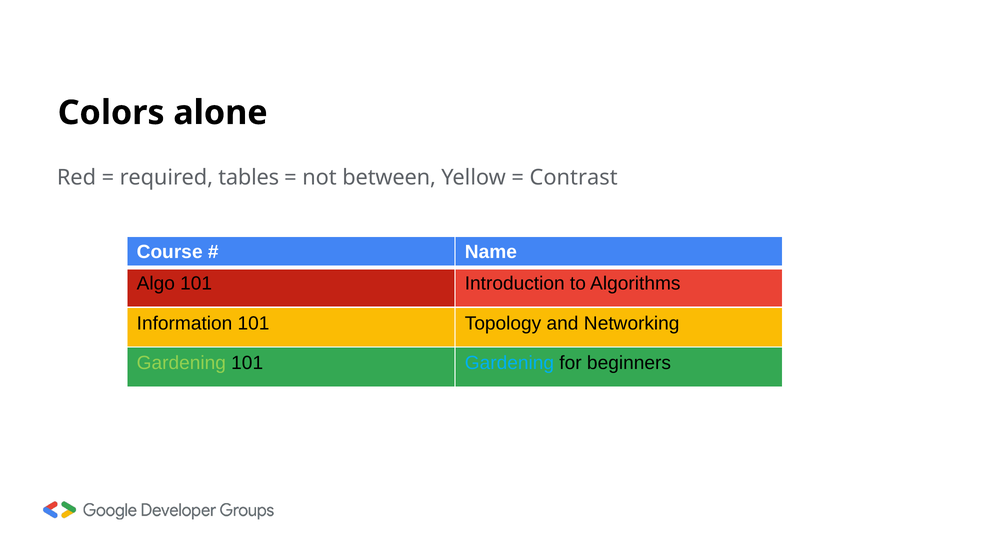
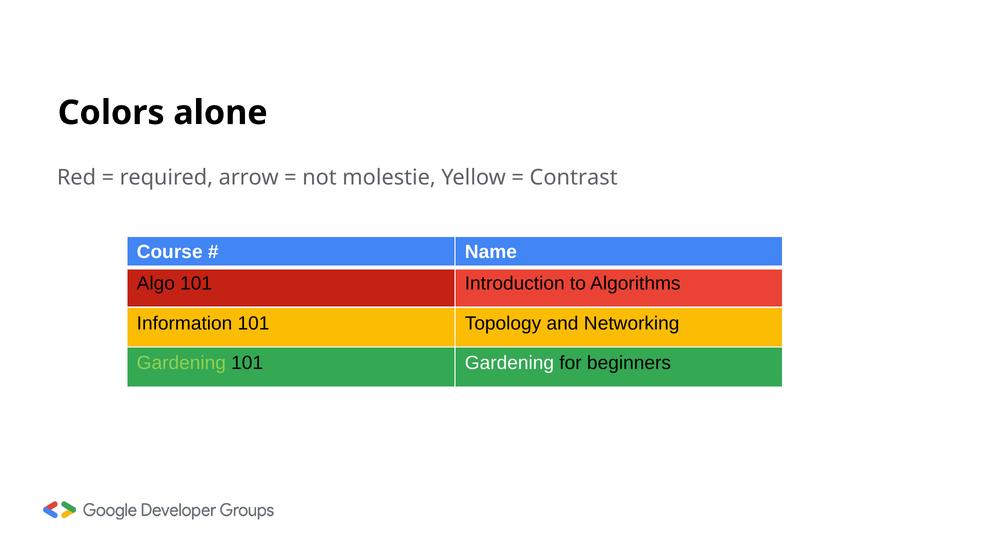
tables: tables -> arrow (249, 178)
between: between -> molestie (389, 178)
Gardening colour: light blue -> white (509, 363)
